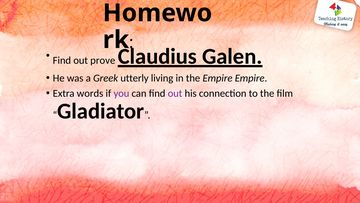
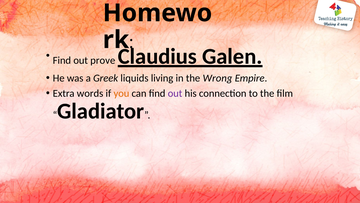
utterly: utterly -> liquids (134, 78)
the Empire: Empire -> Wrong (218, 78)
you colour: purple -> orange (121, 93)
